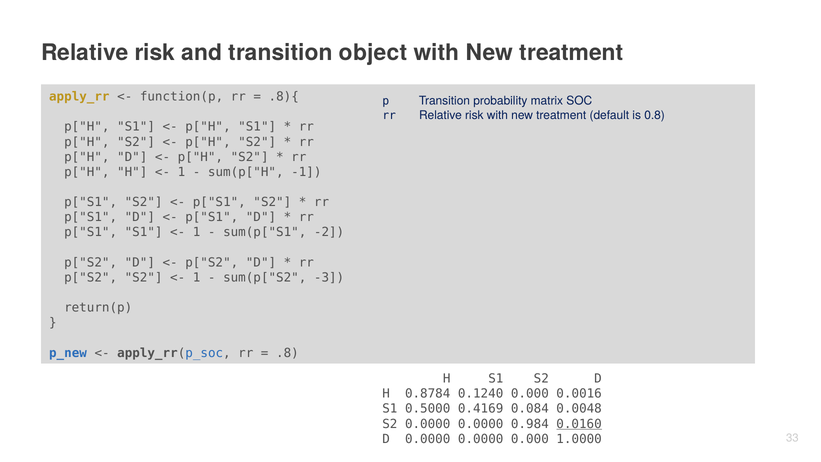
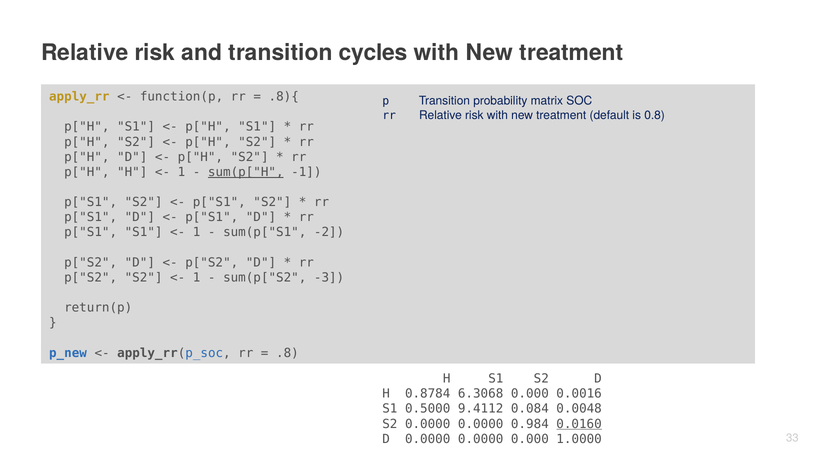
object: object -> cycles (373, 53)
sum(p["H underline: none -> present (246, 172)
0.1240: 0.1240 -> 6.3068 (481, 394)
0.4169: 0.4169 -> 9.4112 (481, 409)
